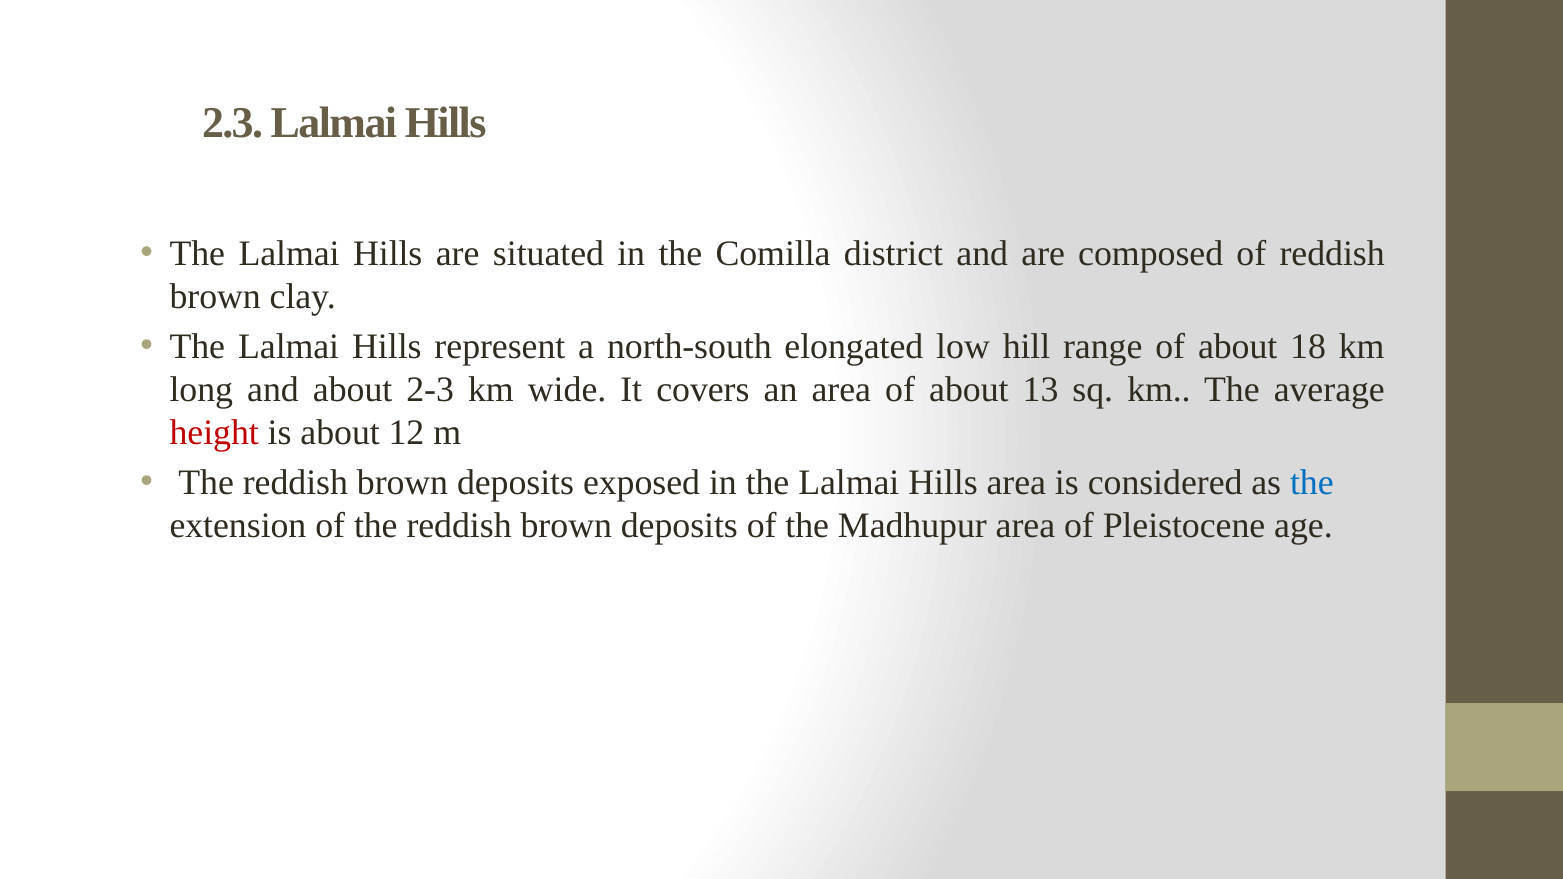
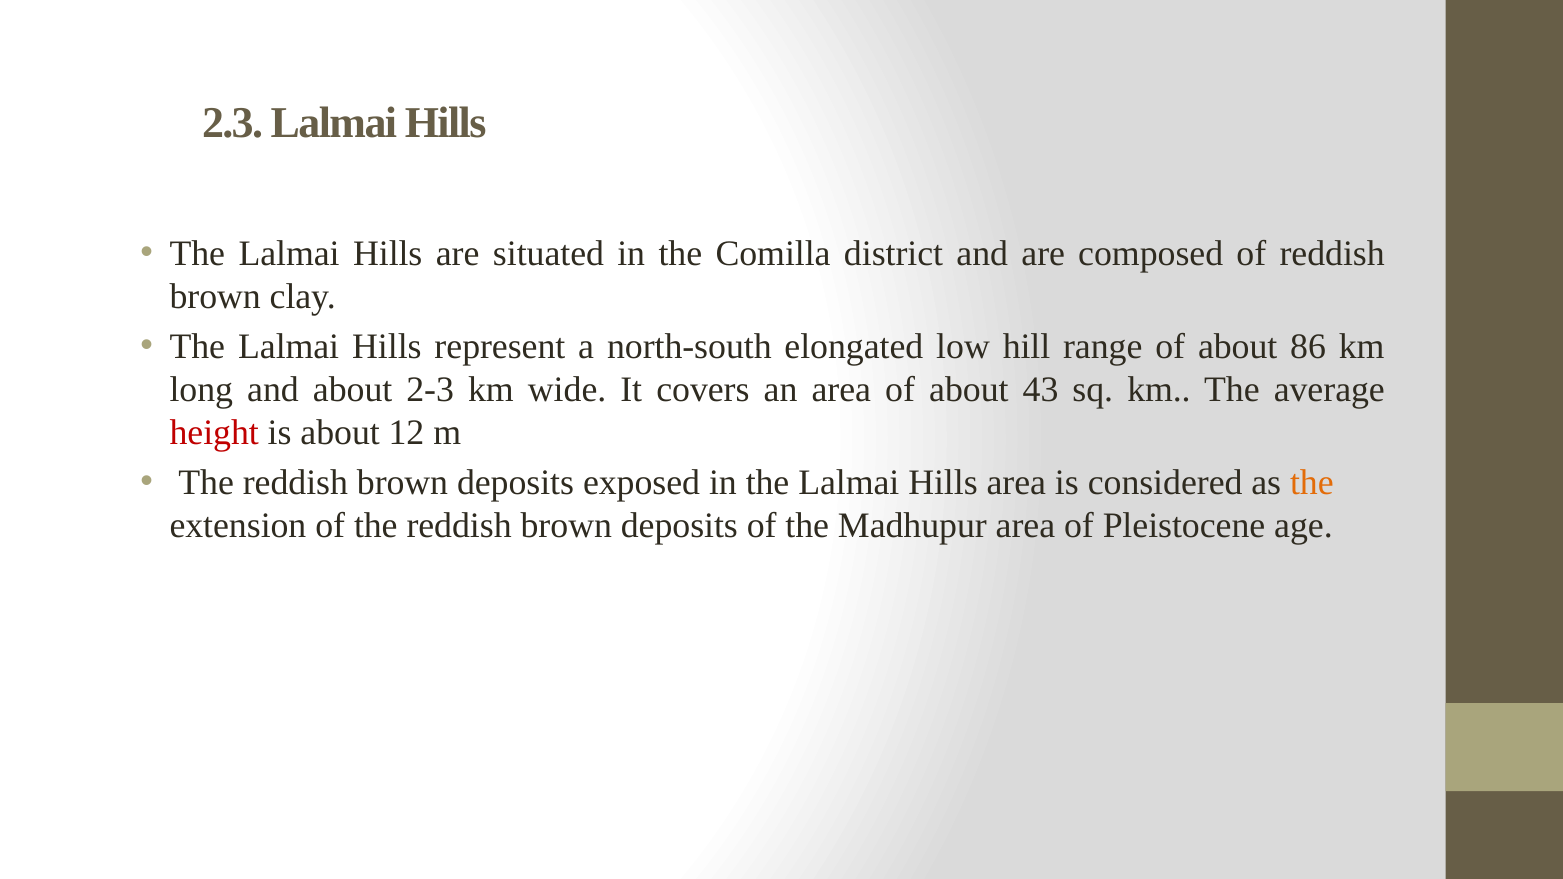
18: 18 -> 86 (1308, 347)
13: 13 -> 43 (1041, 390)
the colour: blue -> orange (1312, 483)
